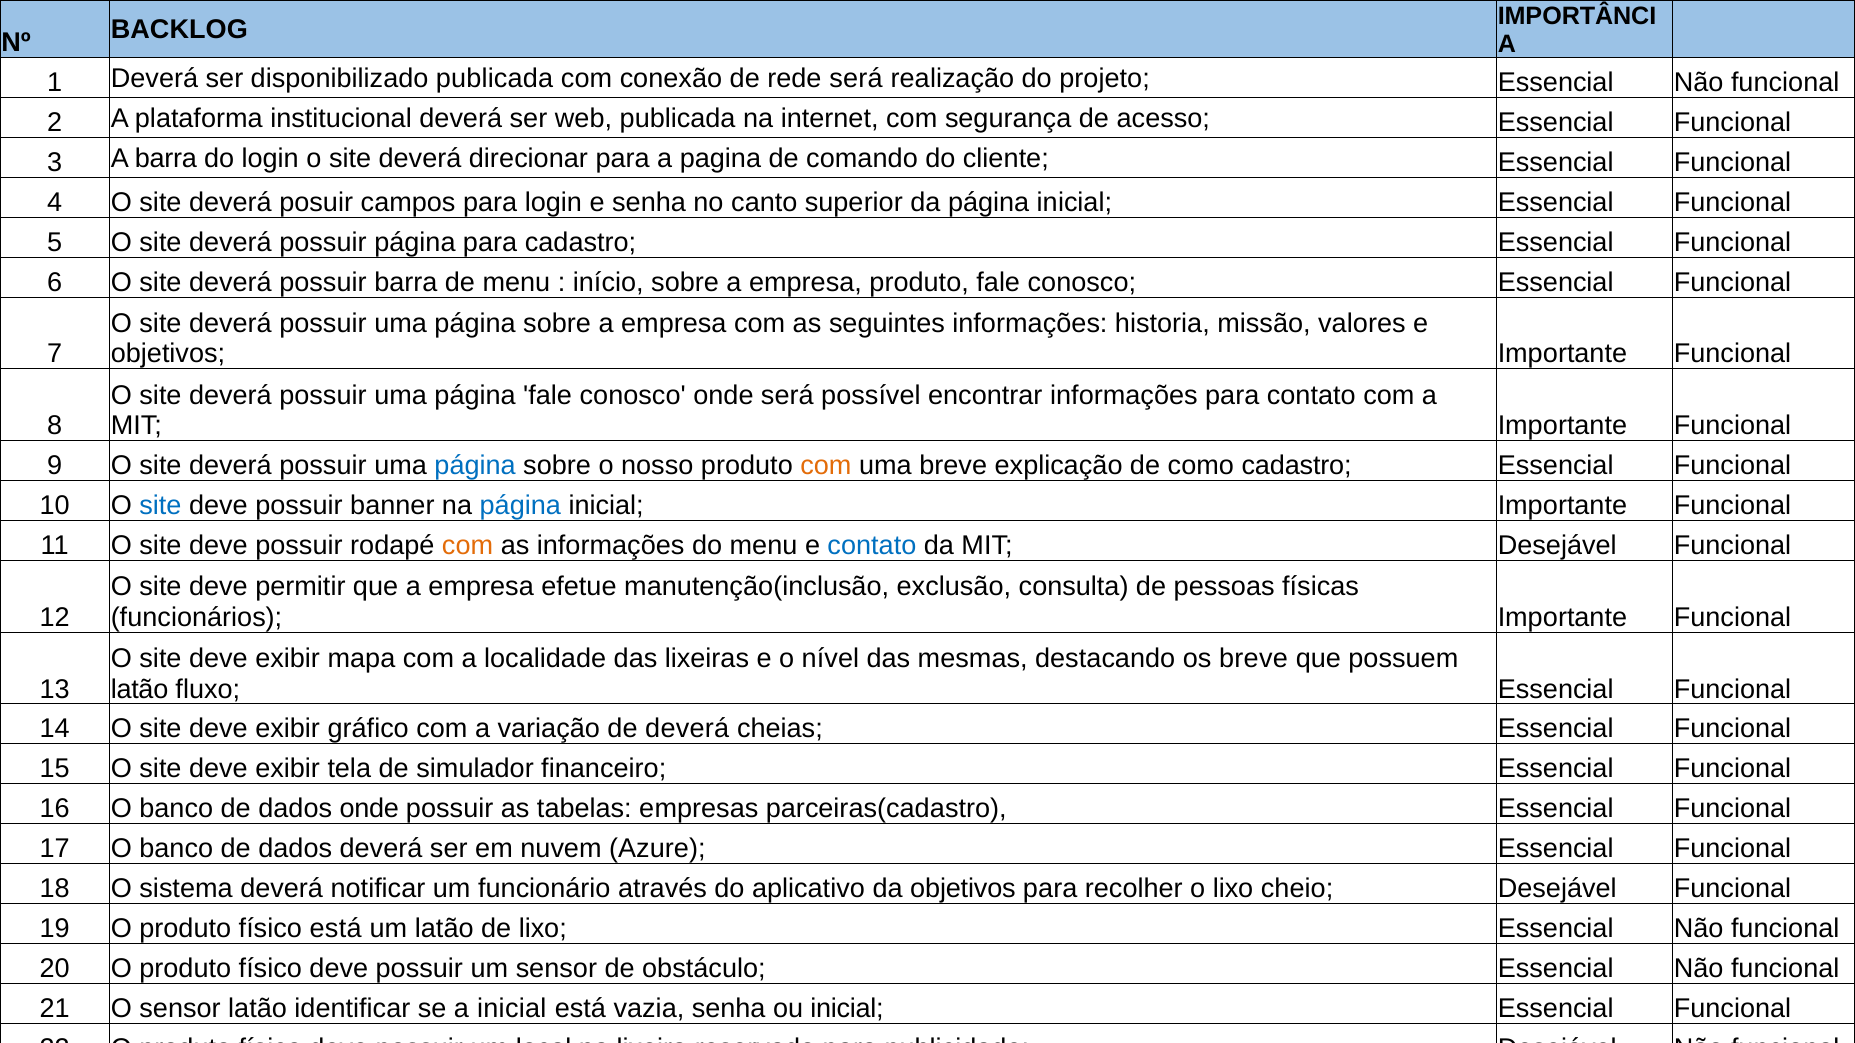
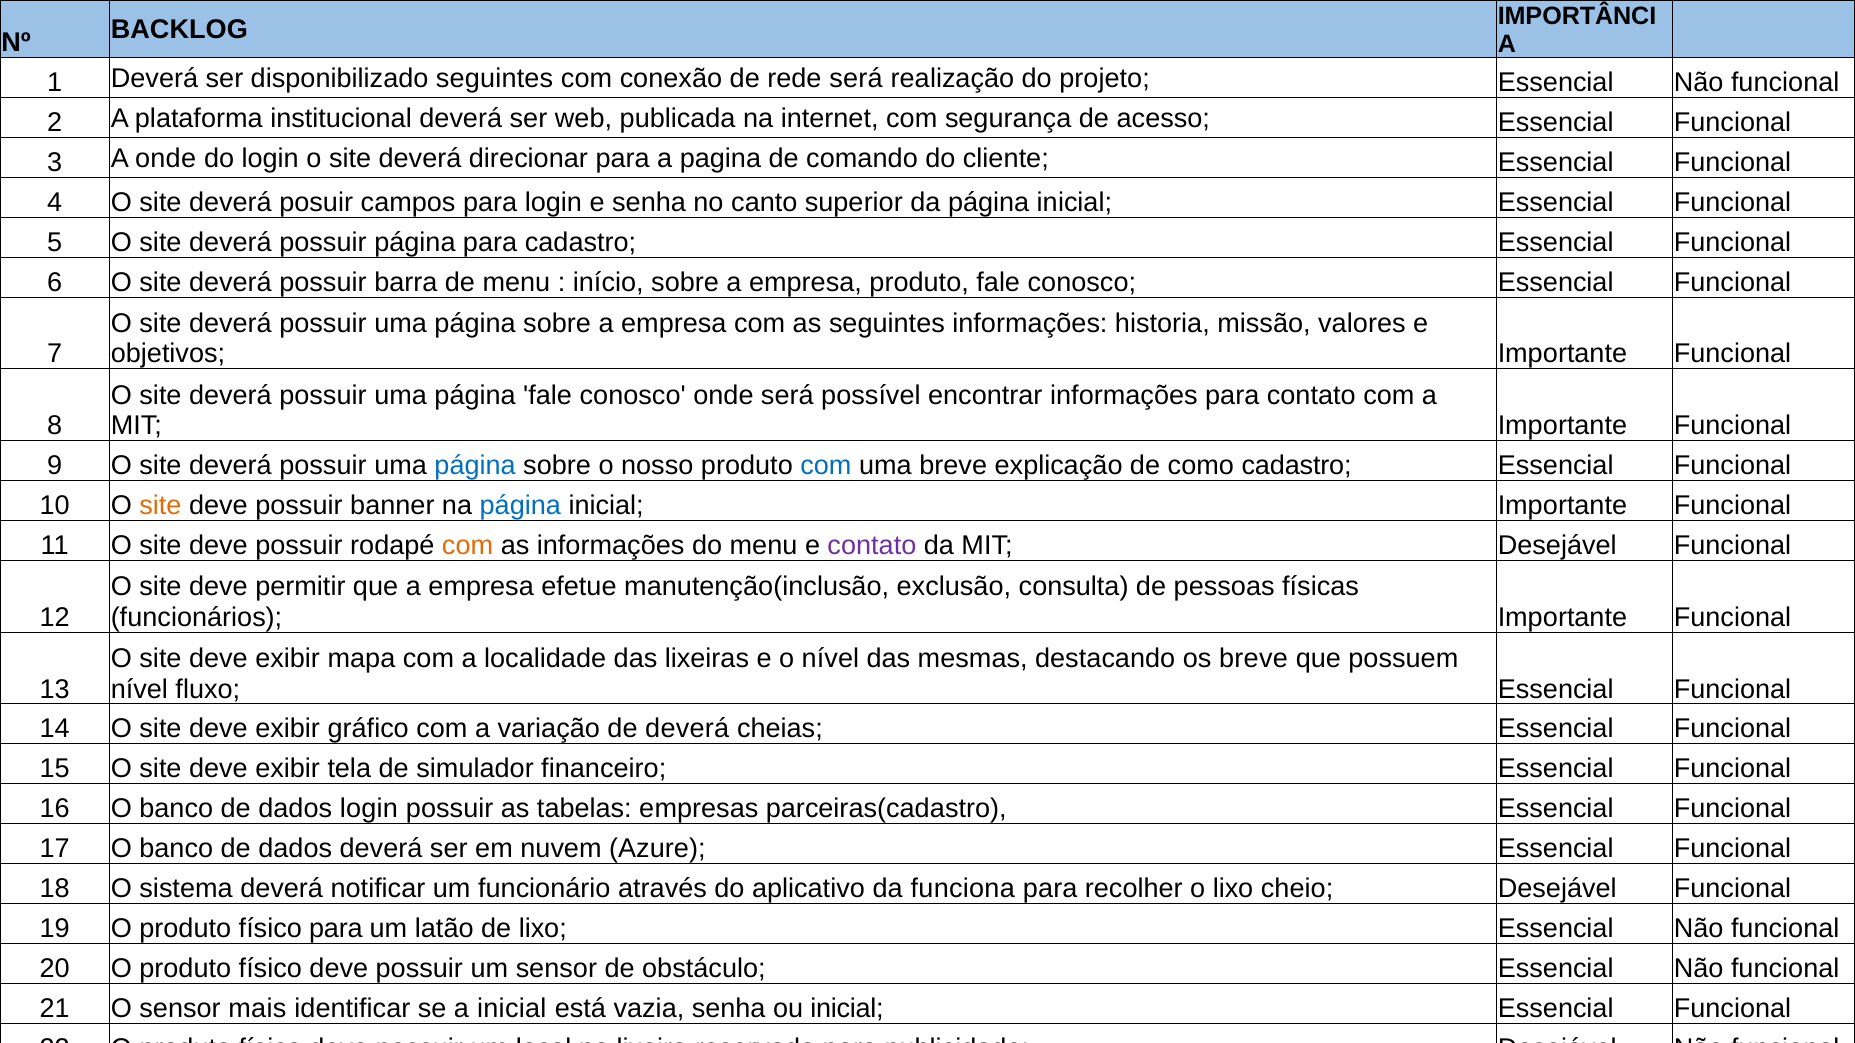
disponibilizado publicada: publicada -> seguintes (495, 79)
A barra: barra -> onde (166, 159)
com colour: orange -> blue (826, 466)
site colour: blue -> orange (160, 506)
contato colour: blue -> purple (872, 546)
latão: latão -> nível (139, 689)
dados onde: onde -> login (369, 809)
da objetivos: objetivos -> funciona (963, 889)
físico está: está -> para (336, 929)
sensor latão: latão -> mais (257, 1009)
